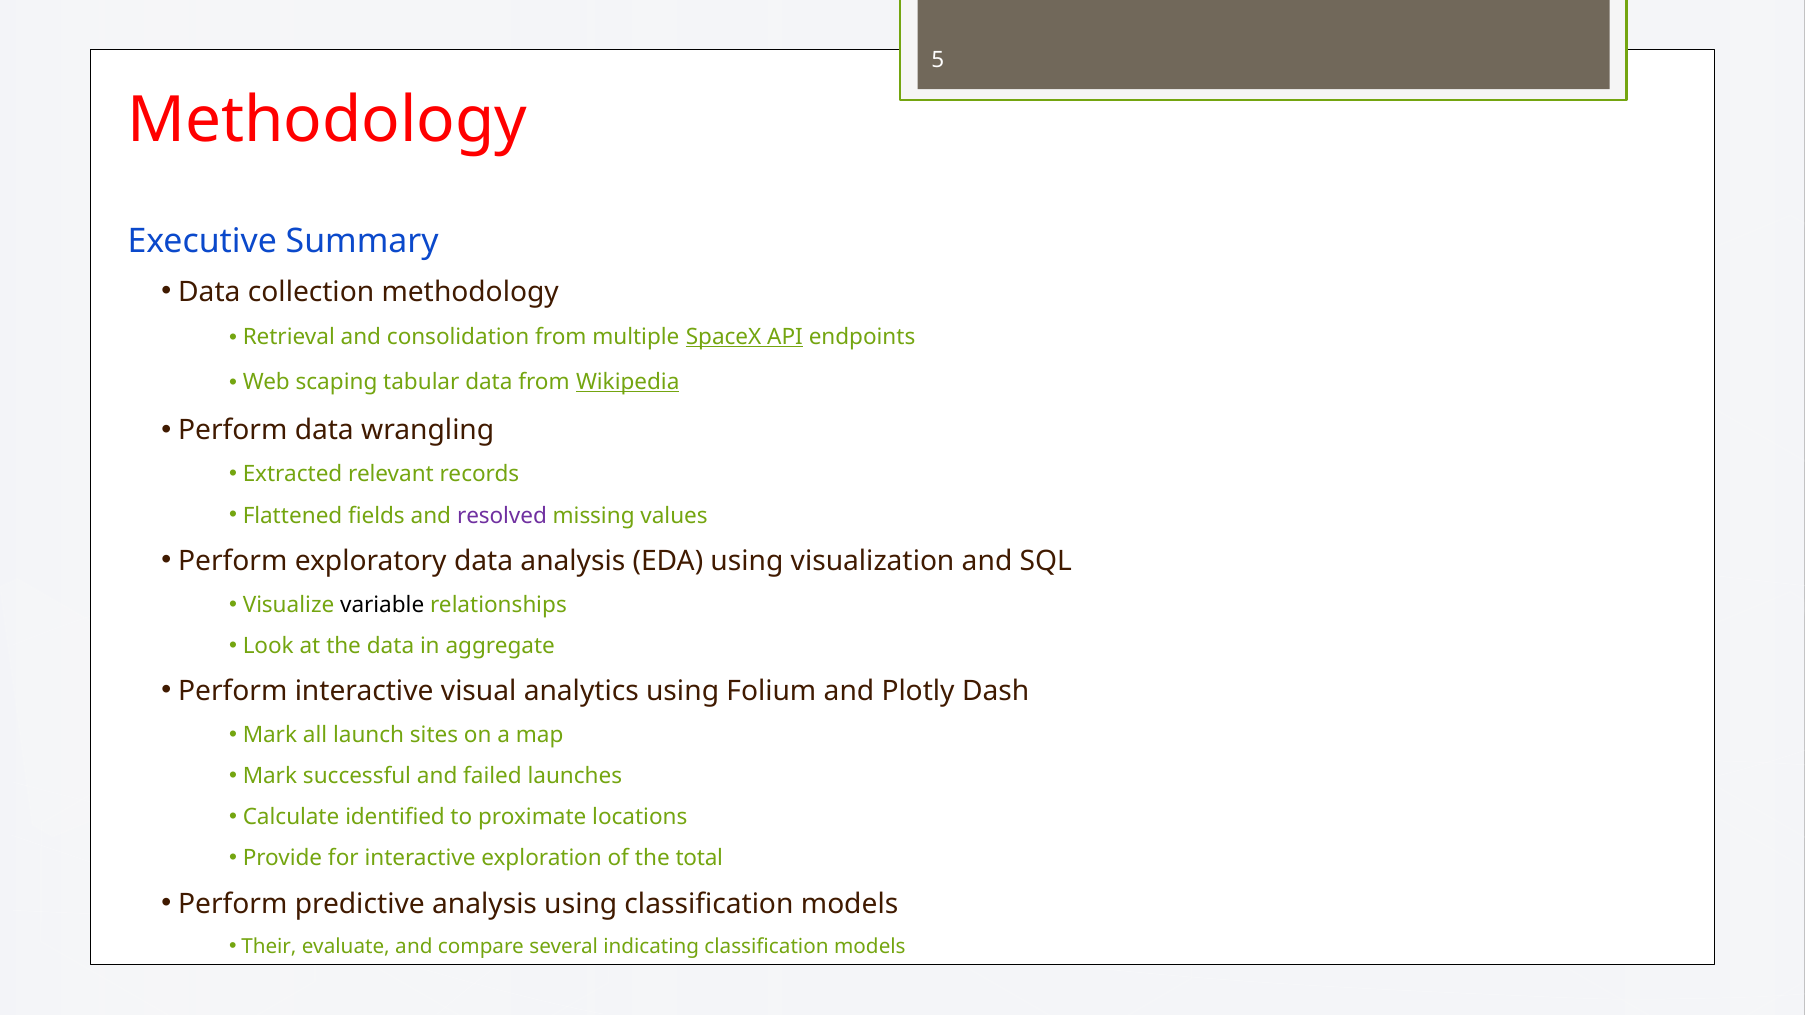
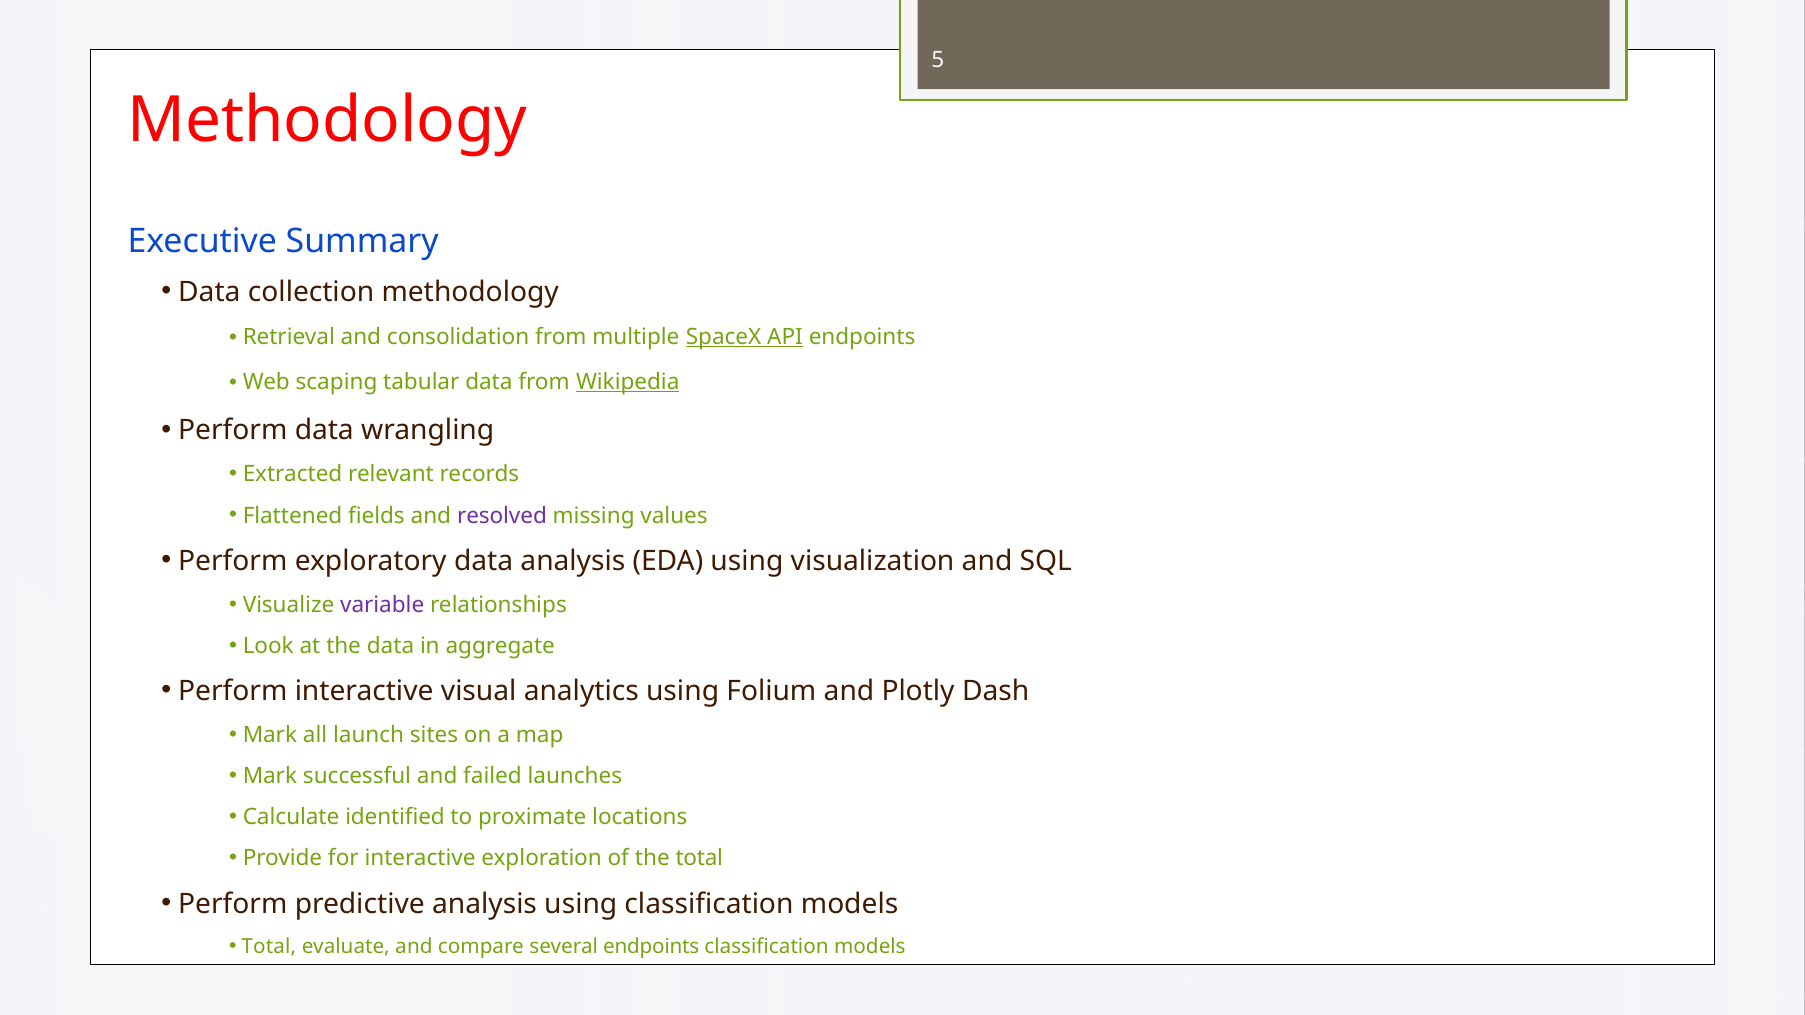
variable colour: black -> purple (382, 605)
Their: Their -> Total (269, 947)
several indicating: indicating -> endpoints (651, 947)
